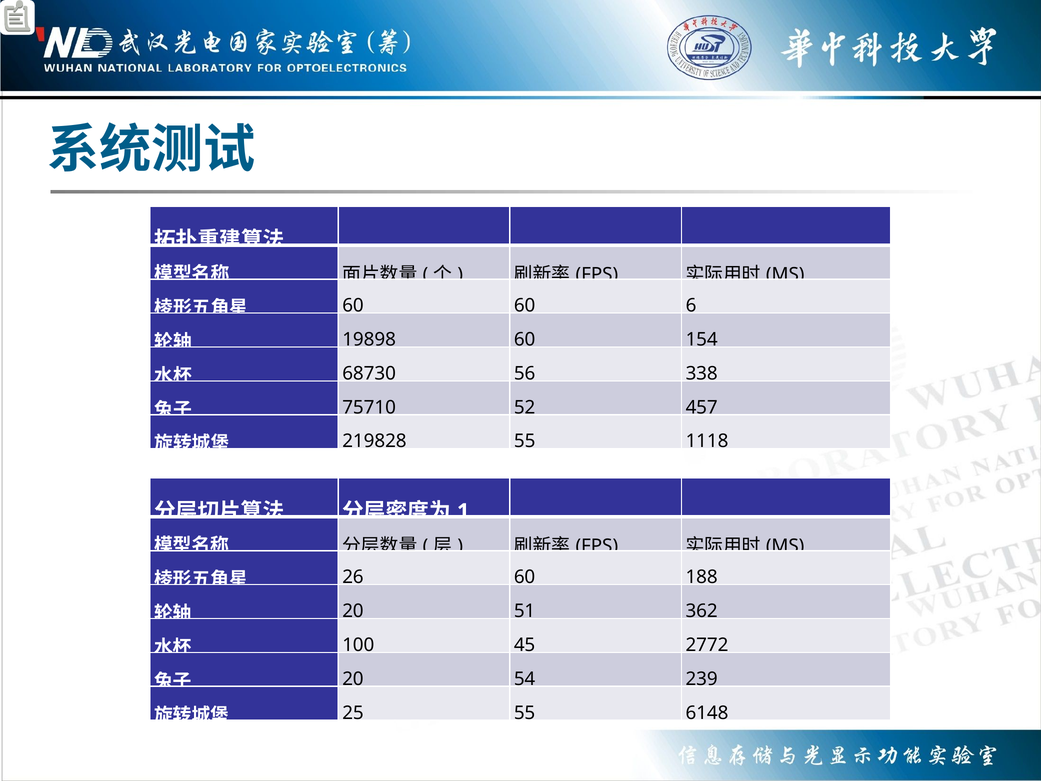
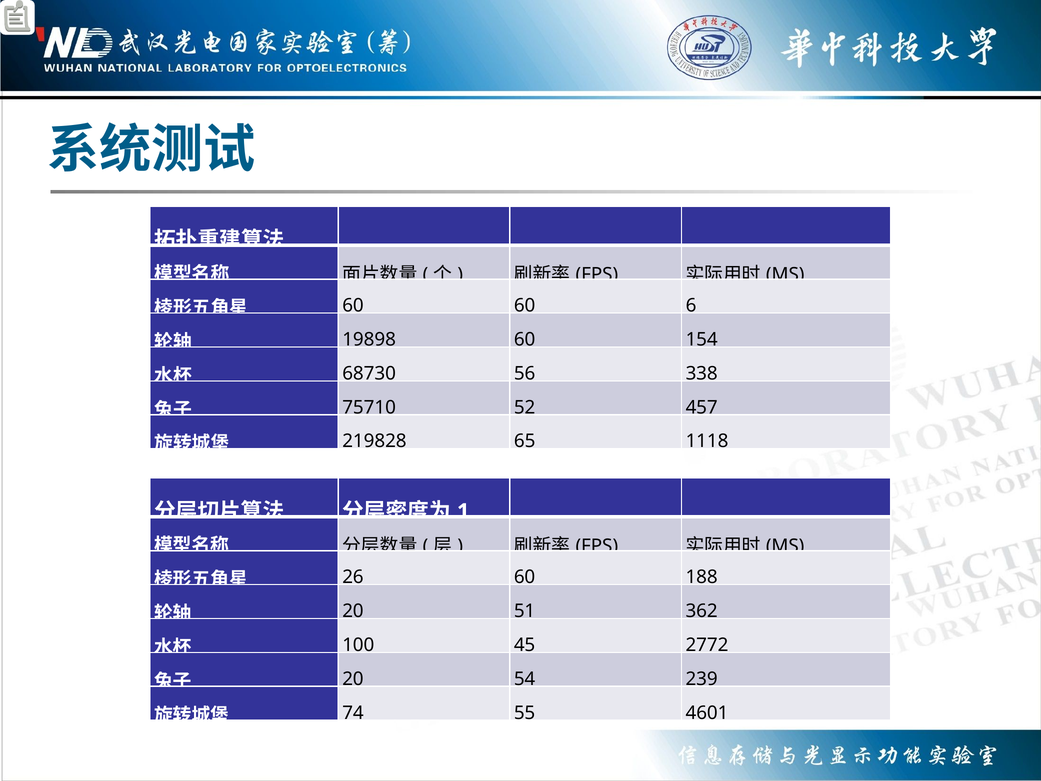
219828 55: 55 -> 65 (525, 441)
25: 25 -> 74 (353, 713)
6148: 6148 -> 4601 (707, 713)
